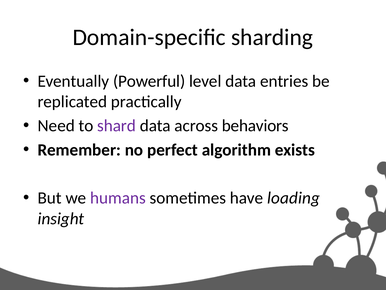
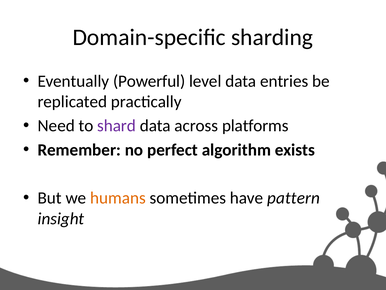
behaviors: behaviors -> platforms (255, 126)
humans colour: purple -> orange (118, 198)
loading: loading -> pattern (294, 198)
